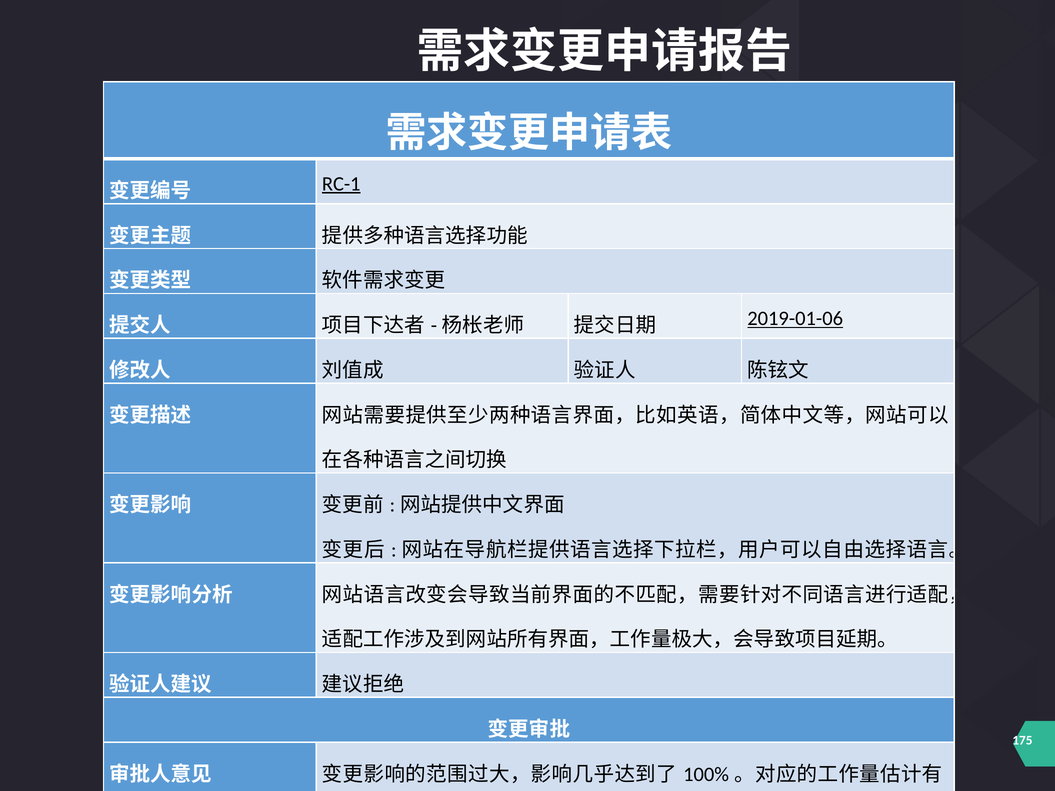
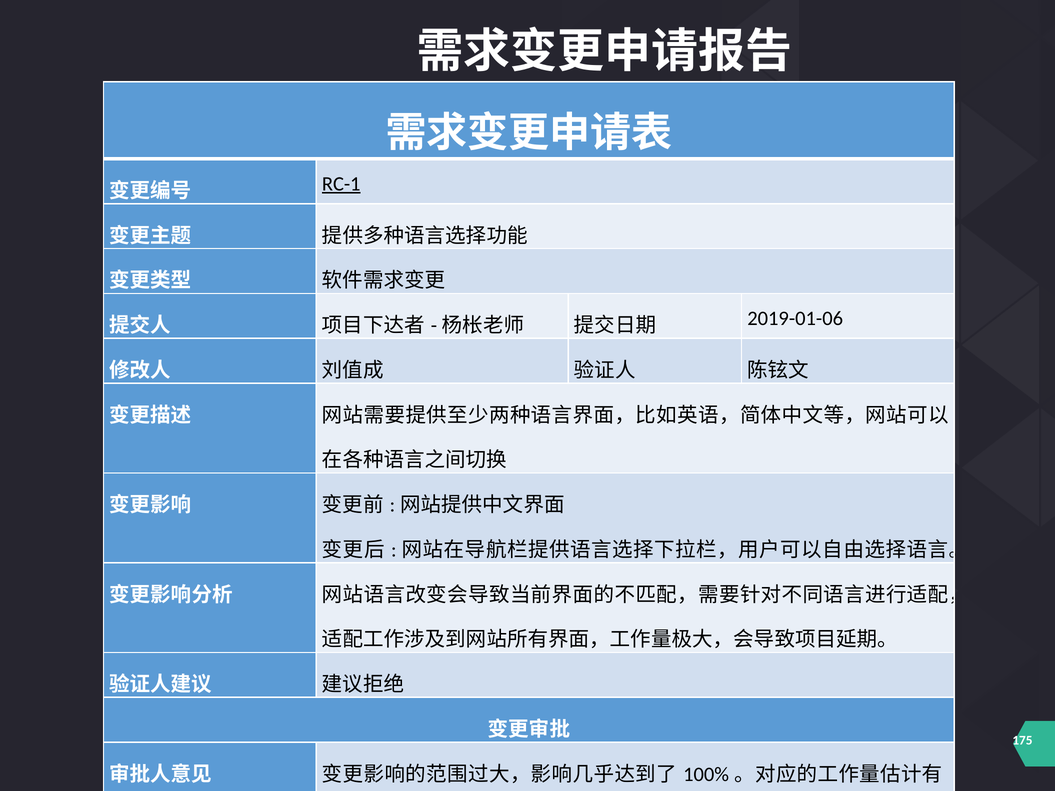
2019-01-06 underline: present -> none (795, 319)
